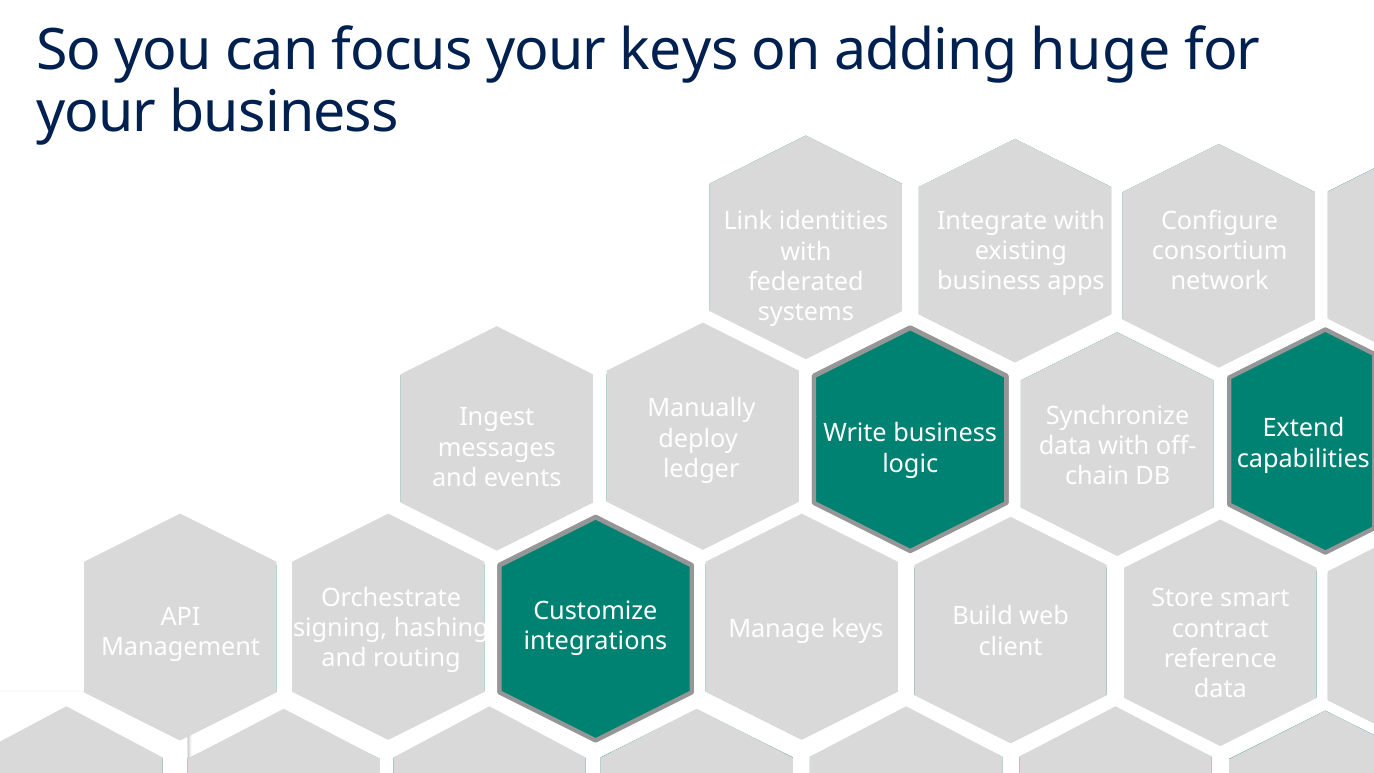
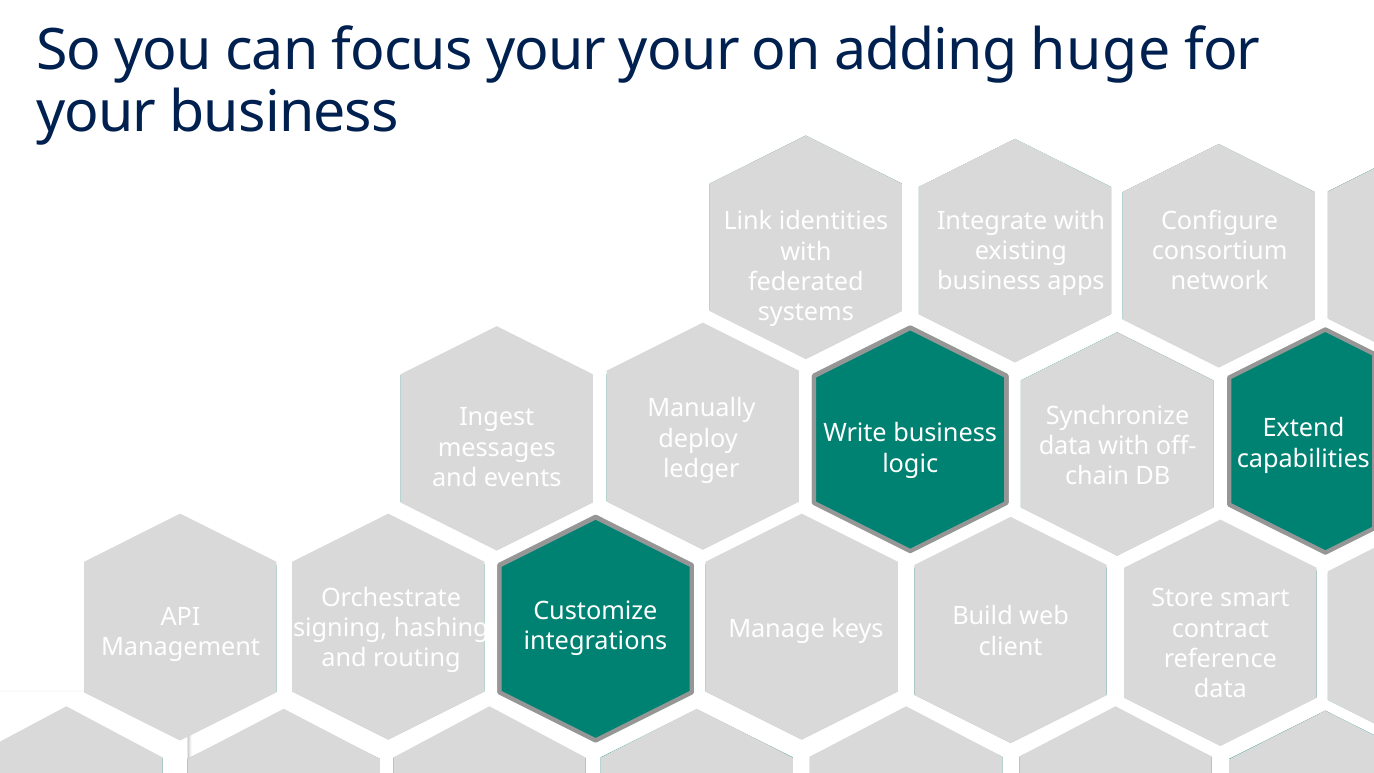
your keys: keys -> your (679, 51)
